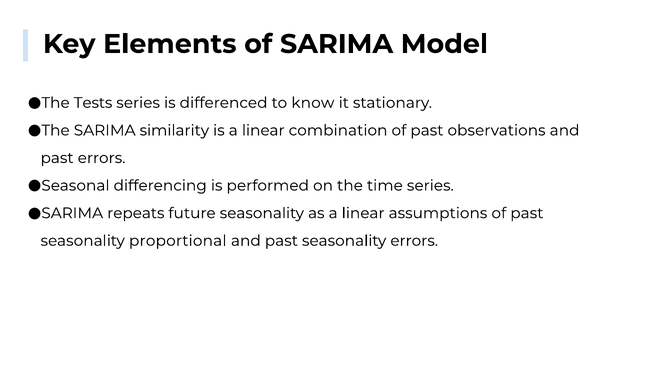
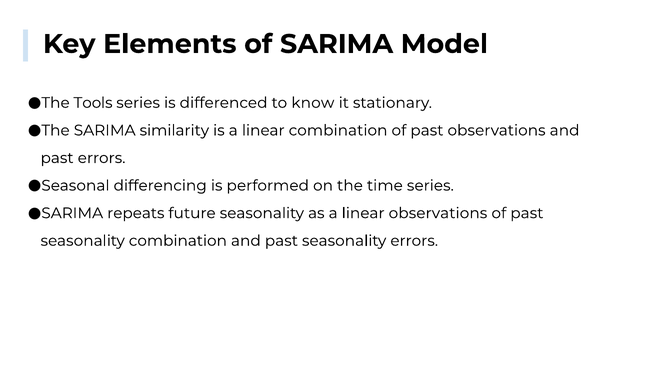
Tests: Tests -> Tools (93, 103)
linear assumptions: assumptions -> observations (438, 213)
seasonality proportional: proportional -> combination (178, 241)
